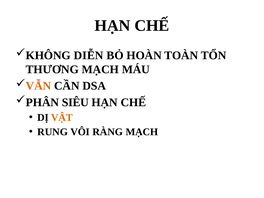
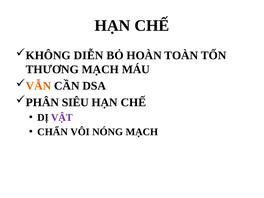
VẬT colour: orange -> purple (62, 117)
RUNG: RUNG -> CHẨN (53, 132)
RÀNG: RÀNG -> NÓNG (108, 132)
